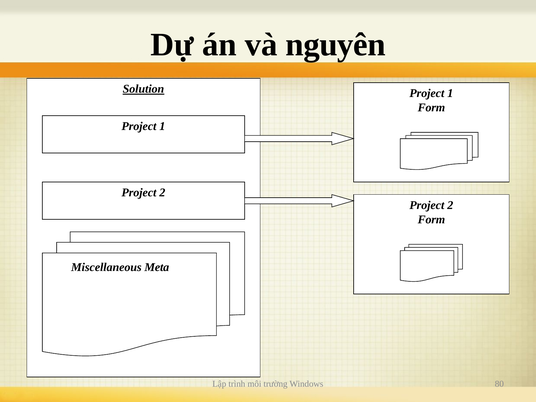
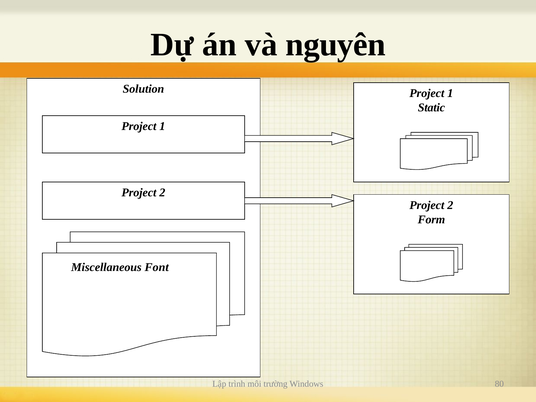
Solution underline: present -> none (143, 89)
Form: Form -> Static (431, 107)
Meta: Meta -> Font (157, 267)
